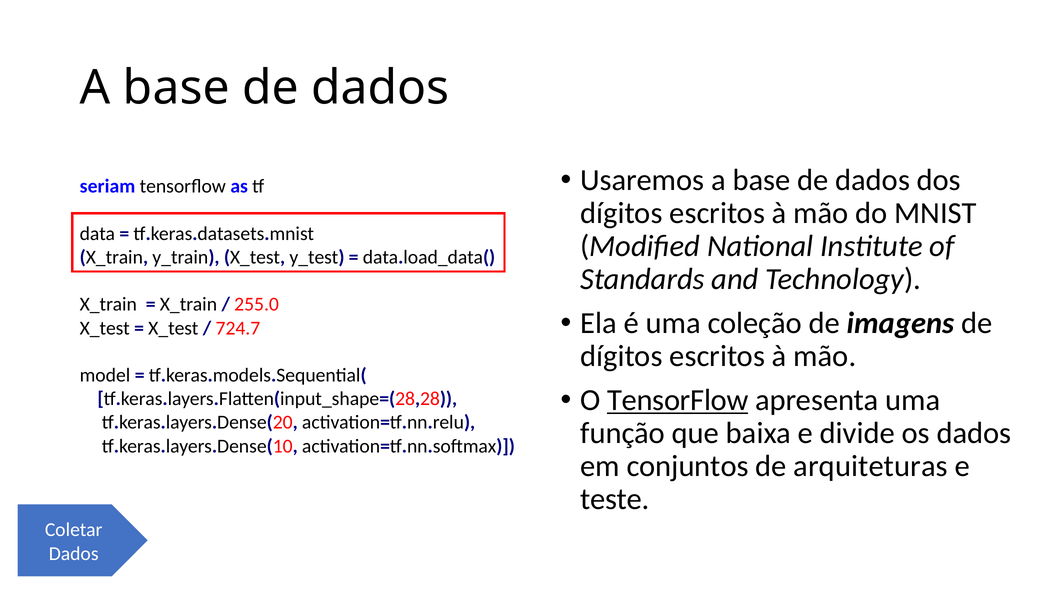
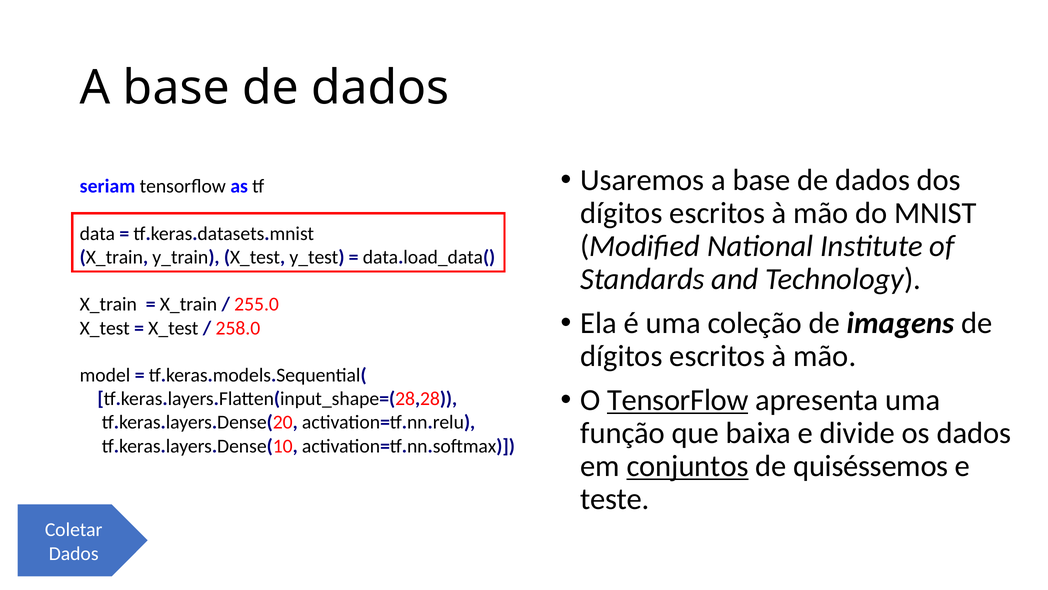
724.7: 724.7 -> 258.0 (238, 328)
conjuntos underline: none -> present (688, 466)
arquiteturas: arquiteturas -> quiséssemos (871, 466)
